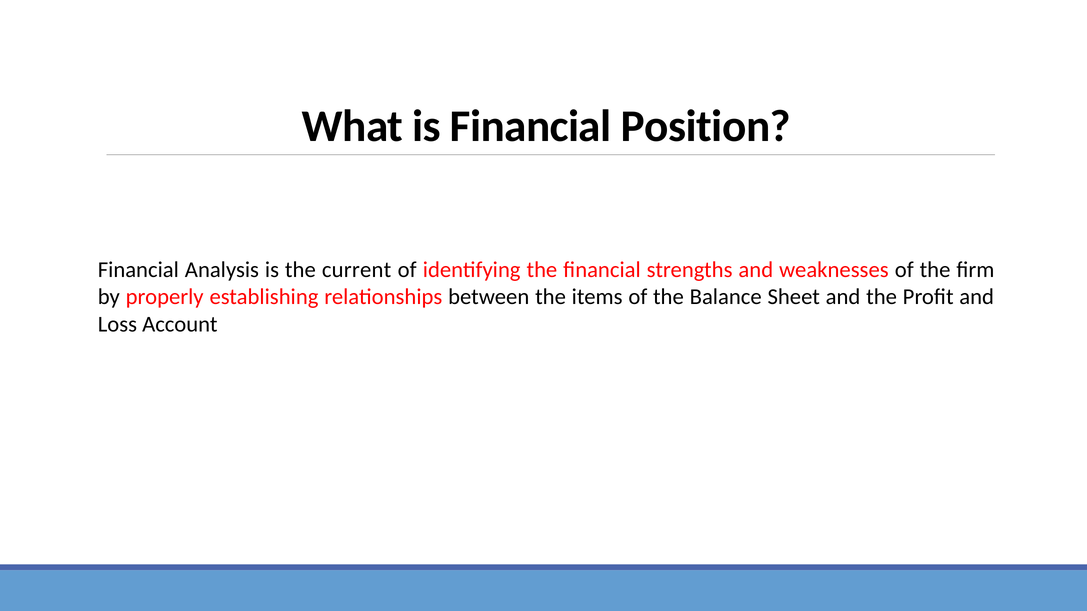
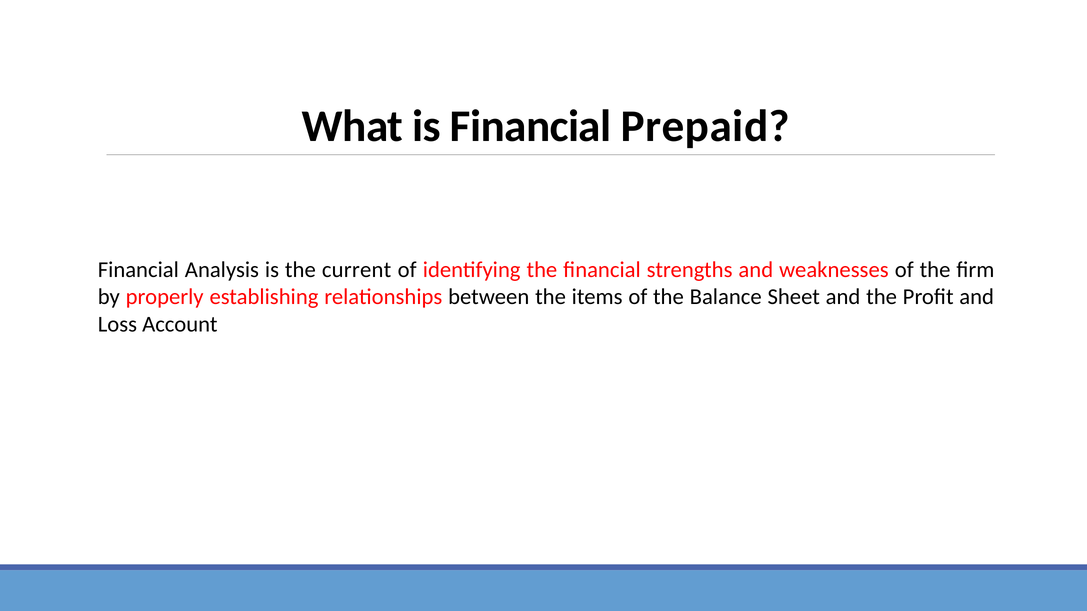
Position: Position -> Prepaid (705, 127)
